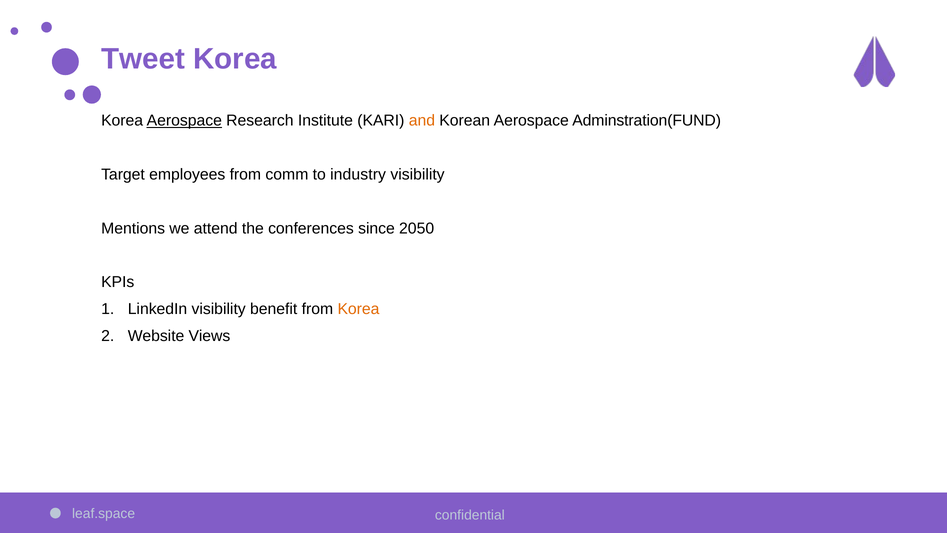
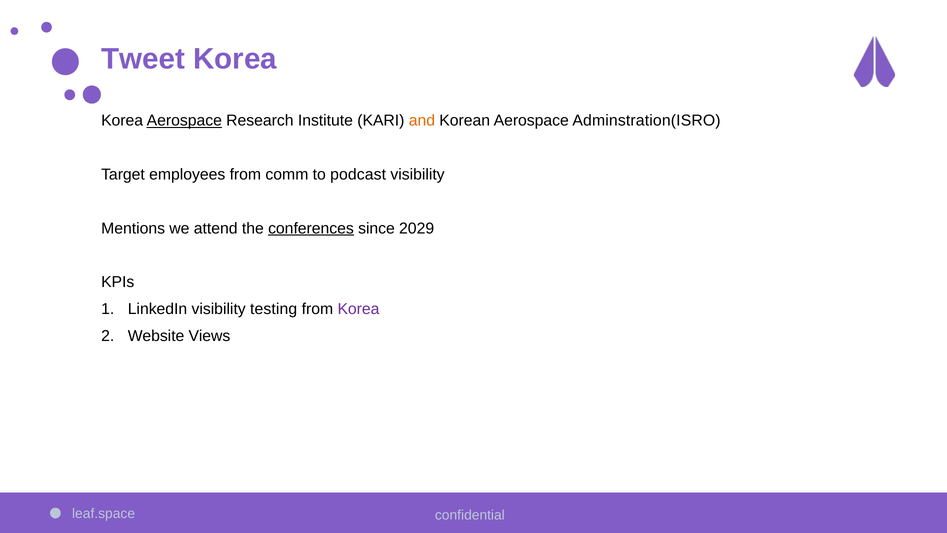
Adminstration(FUND: Adminstration(FUND -> Adminstration(ISRO (647, 121)
industry: industry -> podcast (358, 174)
conferences underline: none -> present (311, 228)
2050: 2050 -> 2029 (417, 228)
benefit: benefit -> testing (274, 309)
Korea colour: orange -> purple (358, 309)
